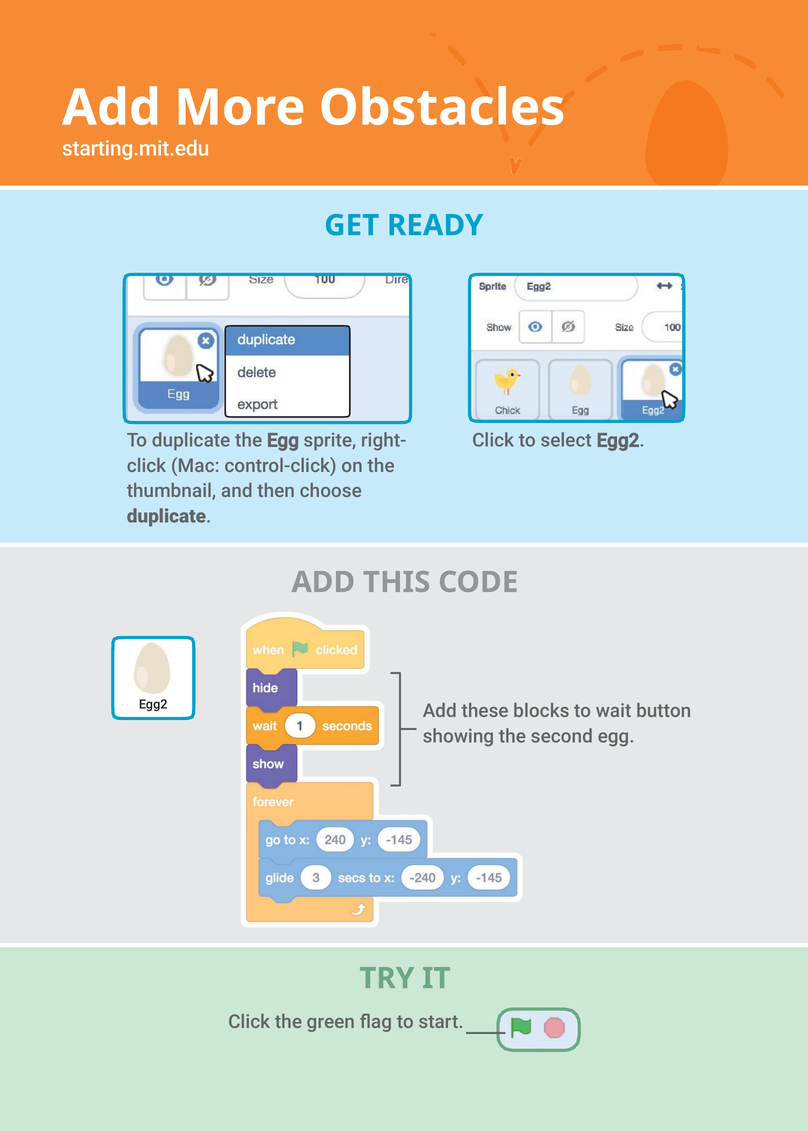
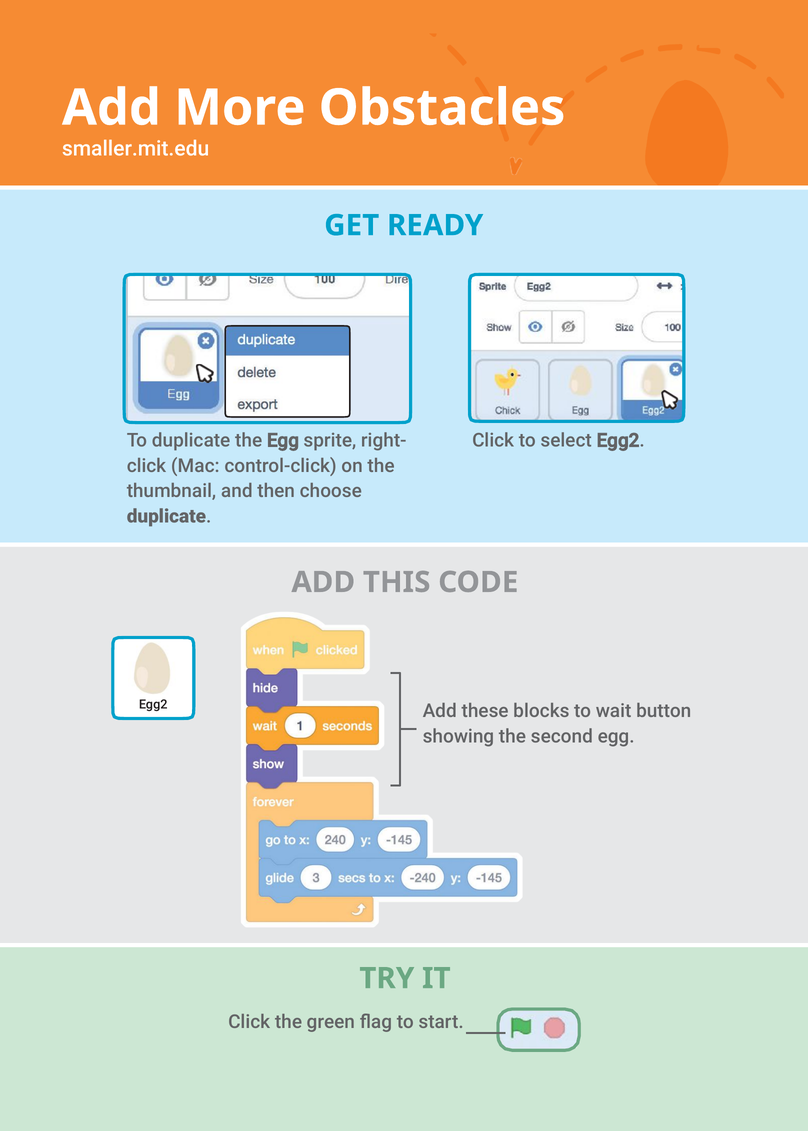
starting.mit.edu: starting.mit.edu -> smaller.mit.edu (136, 149)
